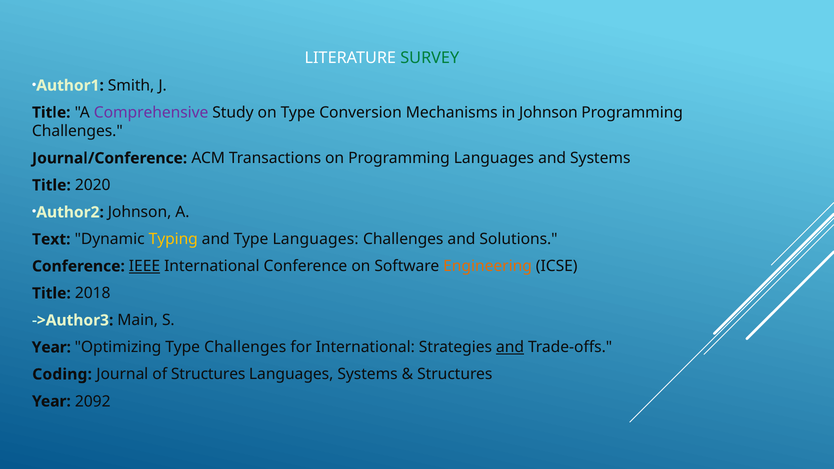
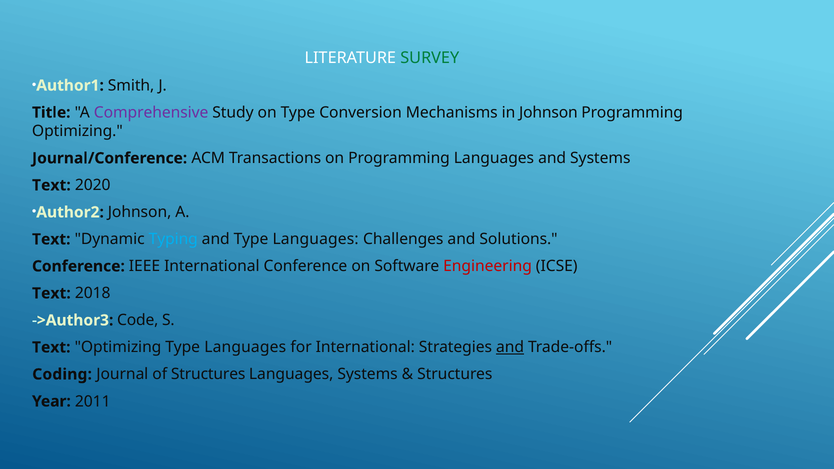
Challenges: Challenges -> Optimizing (77, 131)
Title: Title -> Text (51, 185)
Typing colour: yellow -> light blue (173, 239)
IEEE underline: present -> none (144, 266)
Engineering colour: orange -> red (488, 266)
Title: Title -> Text (51, 293)
Main: Main -> Code (138, 320)
Year: Year -> Text (51, 347)
Optimizing Type Challenges: Challenges -> Languages (245, 347)
2092: 2092 -> 2011 (93, 401)
